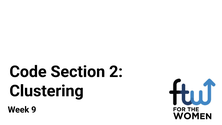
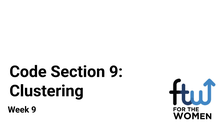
Section 2: 2 -> 9 (116, 72)
